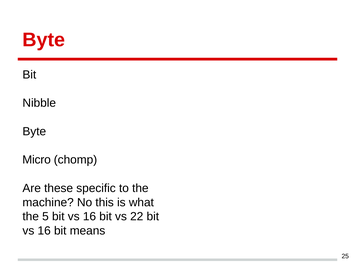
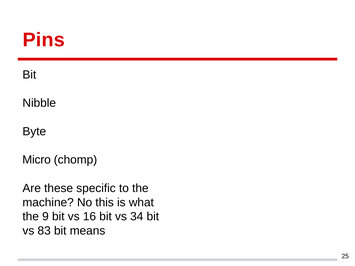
Byte: Byte -> Pins (44, 40)
5: 5 -> 9 (45, 217)
22: 22 -> 34 (137, 217)
16: 16 -> 83 (44, 231)
